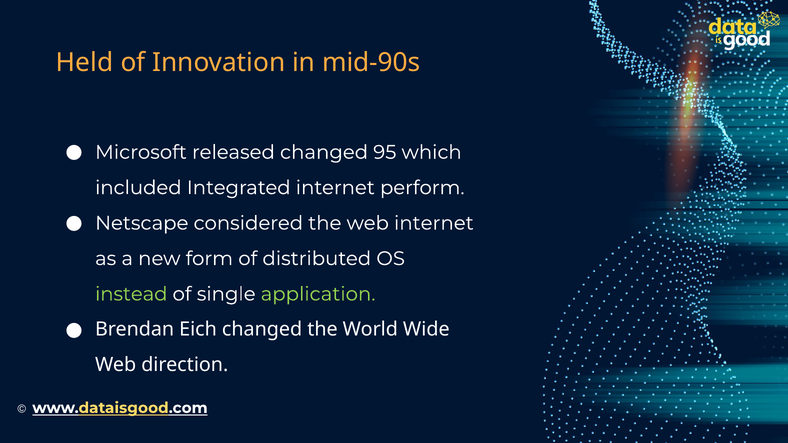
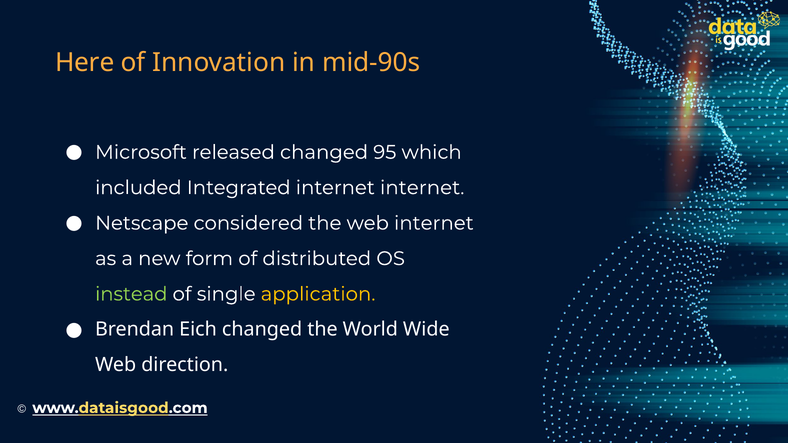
Held: Held -> Here (85, 63)
internet perform: perform -> internet (422, 188)
application colour: light green -> yellow (318, 294)
